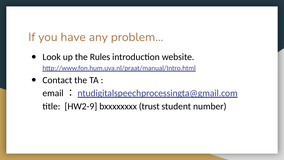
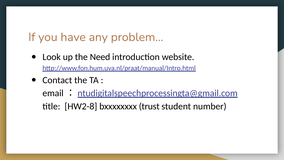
Rules: Rules -> Need (100, 57)
HW2-9: HW2-9 -> HW2-8 (81, 106)
